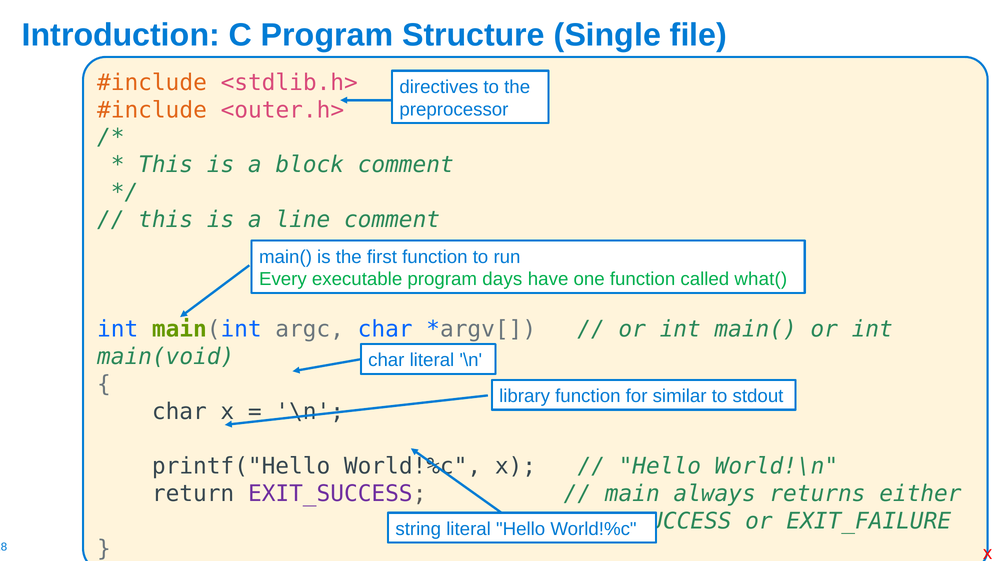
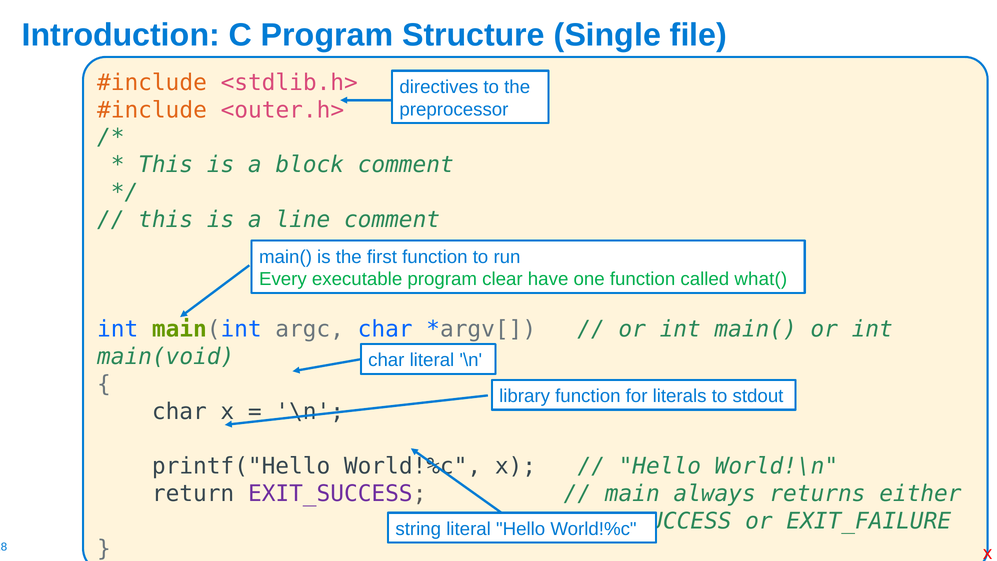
days: days -> clear (502, 279)
similar: similar -> literals (680, 396)
